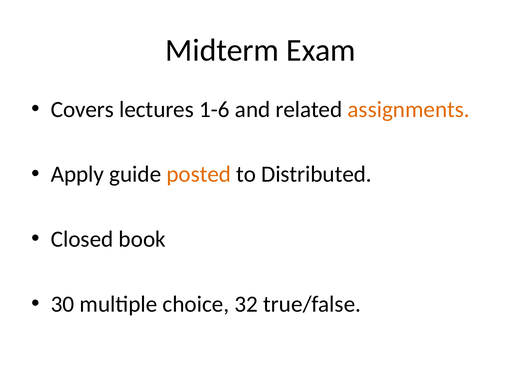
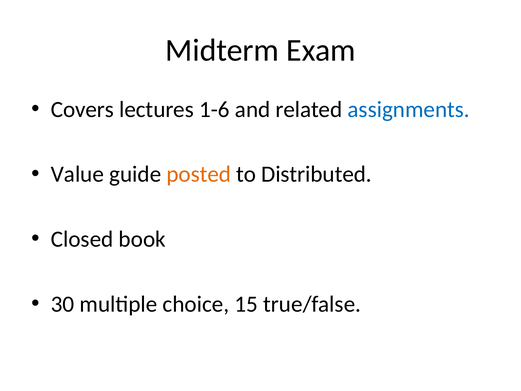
assignments colour: orange -> blue (409, 109)
Apply: Apply -> Value (77, 174)
32: 32 -> 15 (246, 304)
